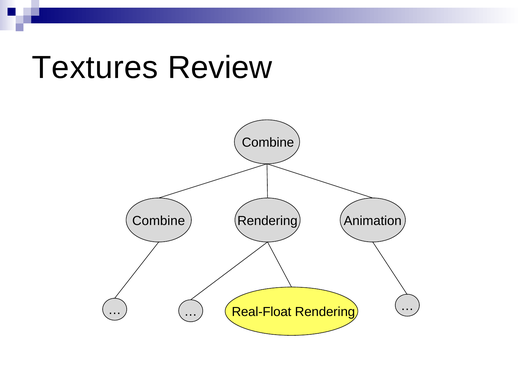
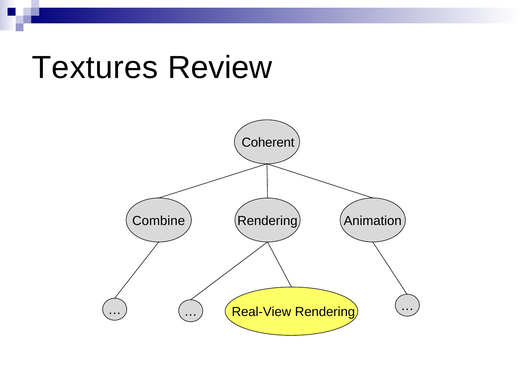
Combine: Combine -> Coherent (268, 142)
Real-Float: Real-Float -> Real-View (261, 312)
